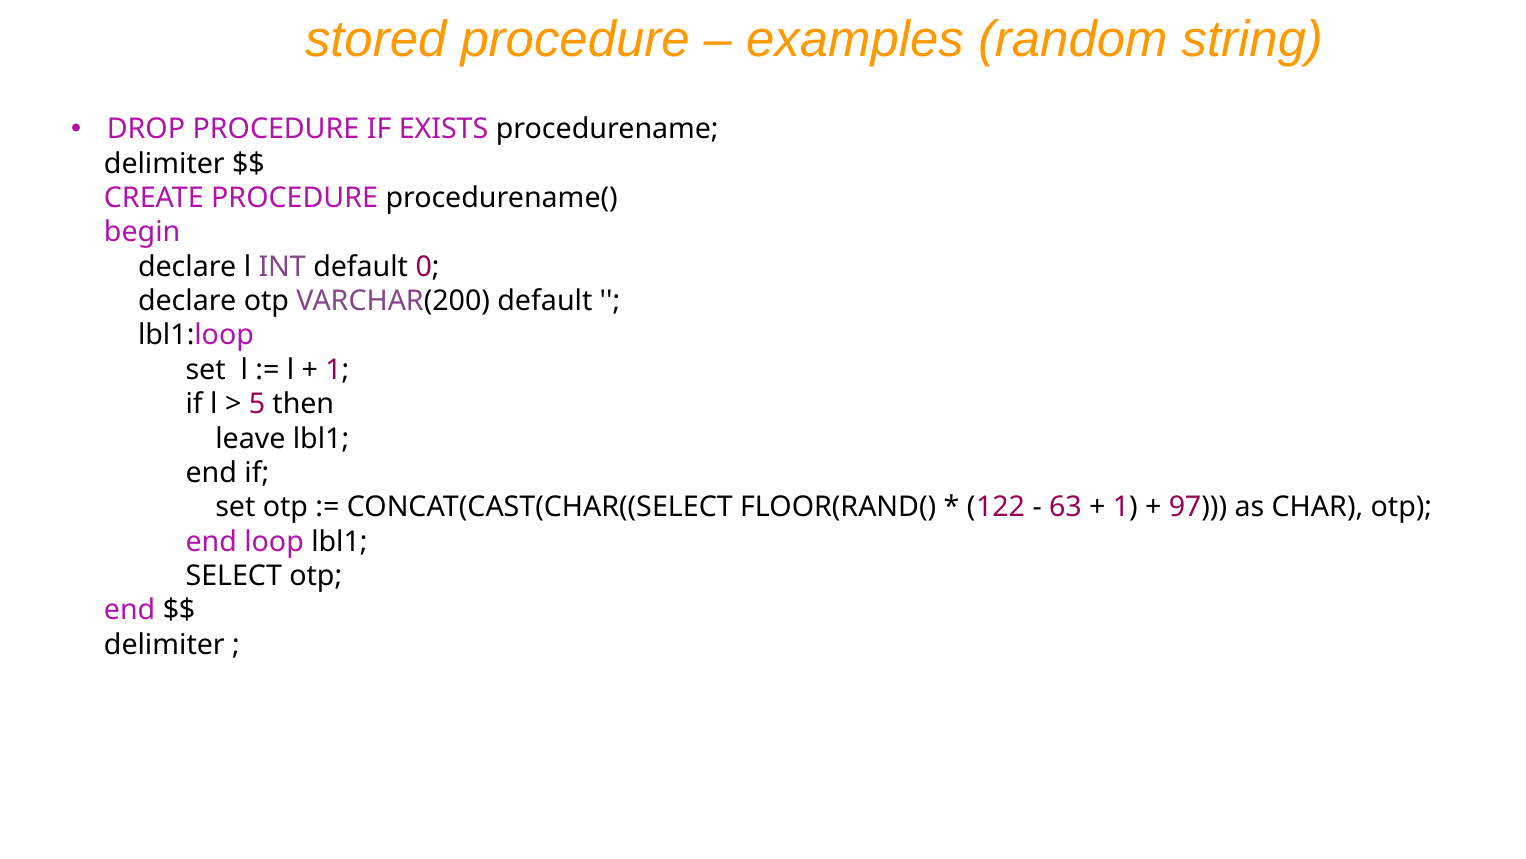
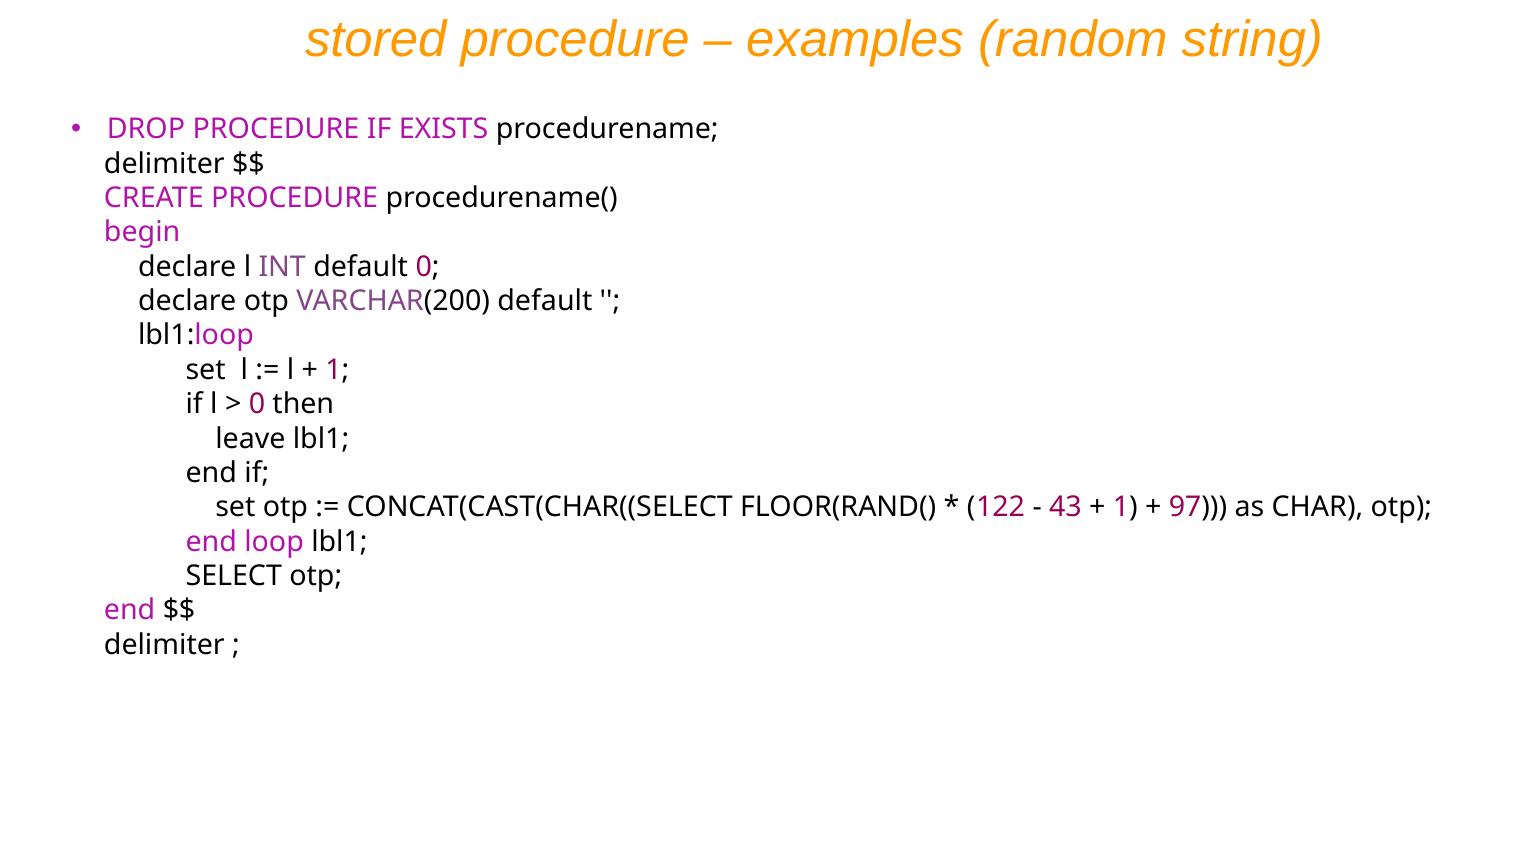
5: 5 -> 0 (257, 404)
63: 63 -> 43 (1065, 507)
